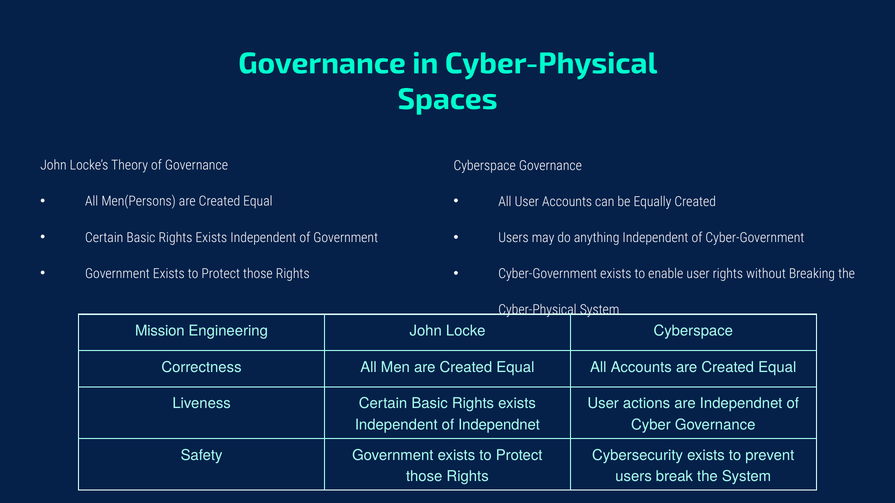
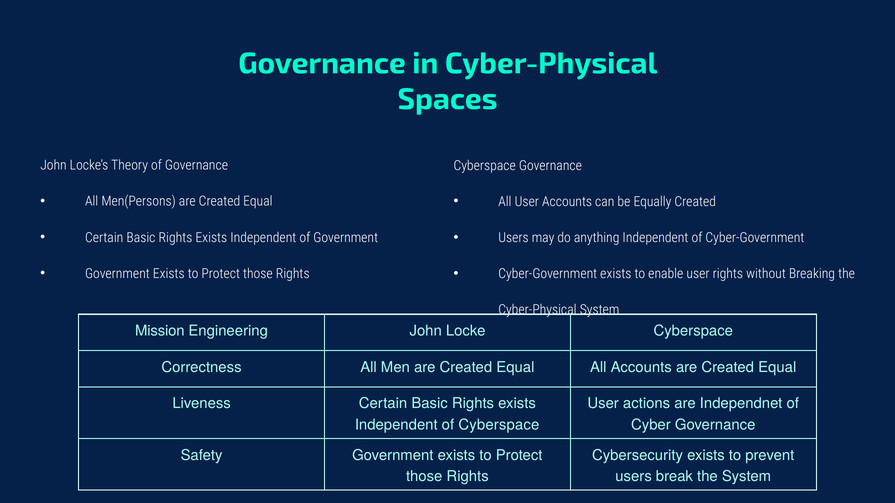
of Independnet: Independnet -> Cyberspace (499, 425)
